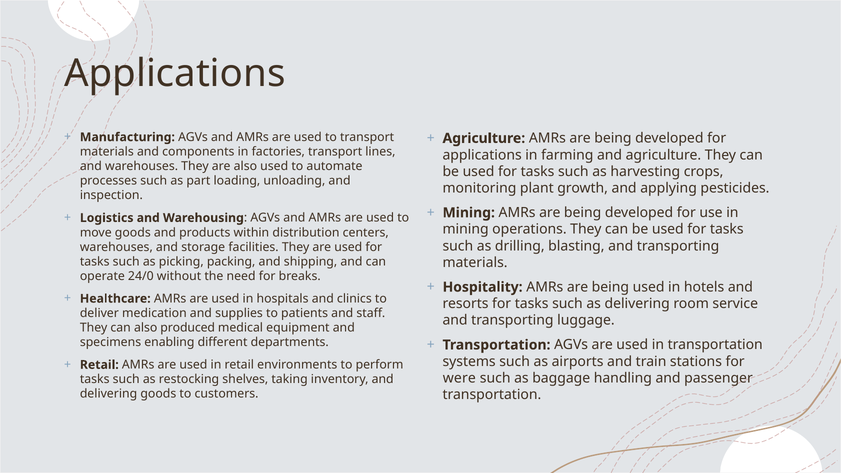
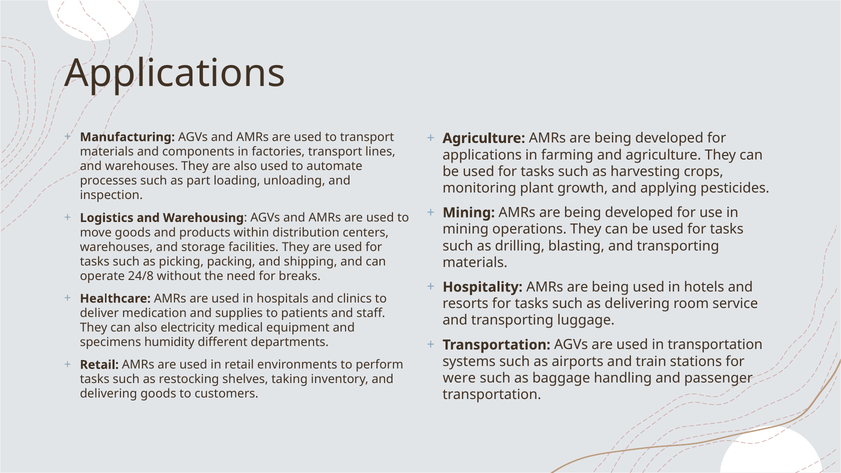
24/0: 24/0 -> 24/8 (141, 276)
produced: produced -> electricity (188, 328)
enabling: enabling -> humidity (169, 342)
